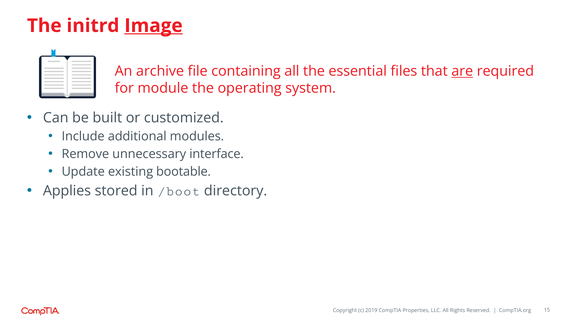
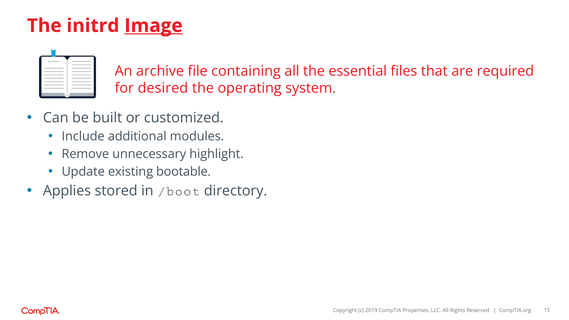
are underline: present -> none (462, 71)
module: module -> desired (163, 88)
interface: interface -> highlight (216, 154)
